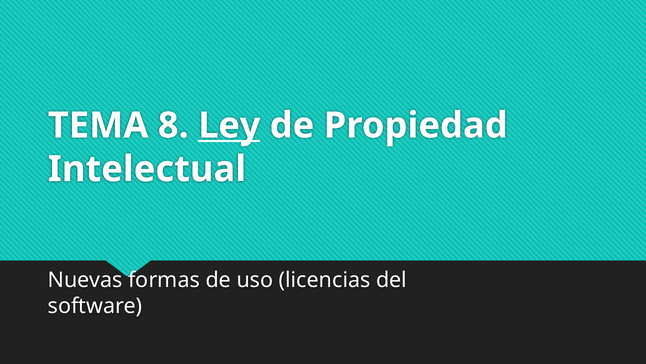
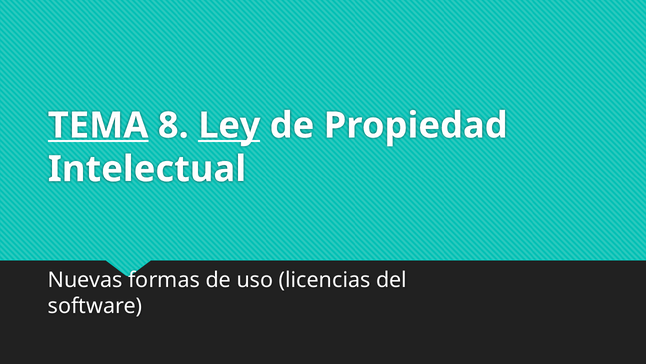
TEMA underline: none -> present (98, 125)
